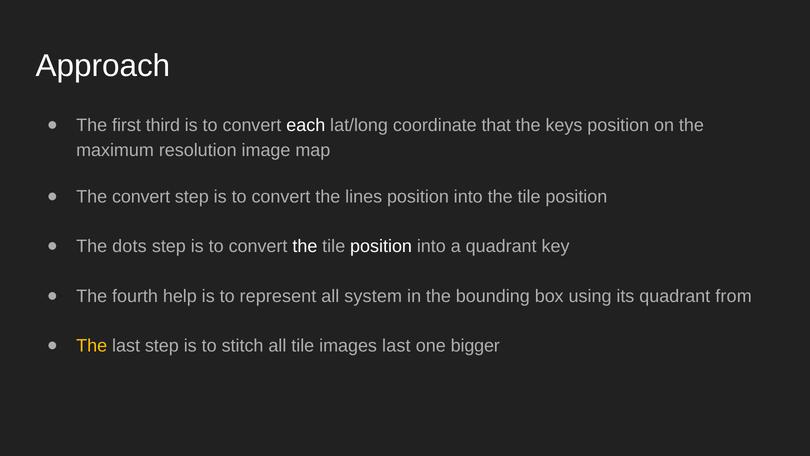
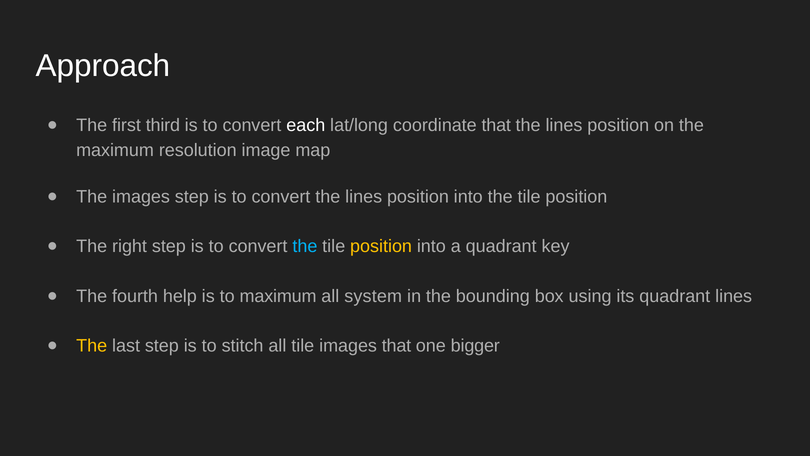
keys: keys -> lines (564, 125)
The convert: convert -> images (141, 197)
dots: dots -> right (130, 246)
the colour: white -> light blue (305, 246)
position colour: white -> yellow (381, 246)
to represent: represent -> maximum (278, 296)
quadrant from: from -> lines (734, 296)
images last: last -> that (397, 346)
